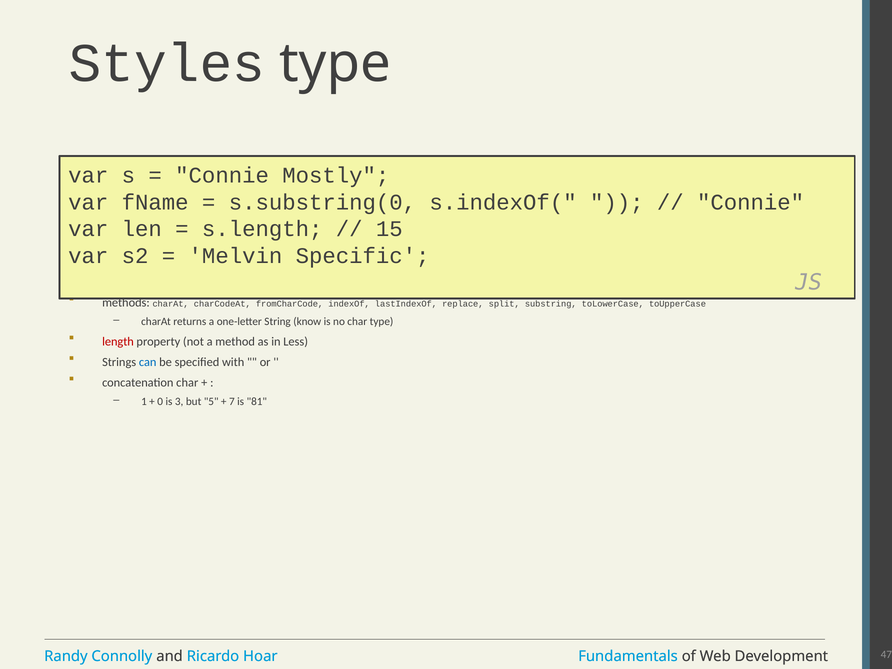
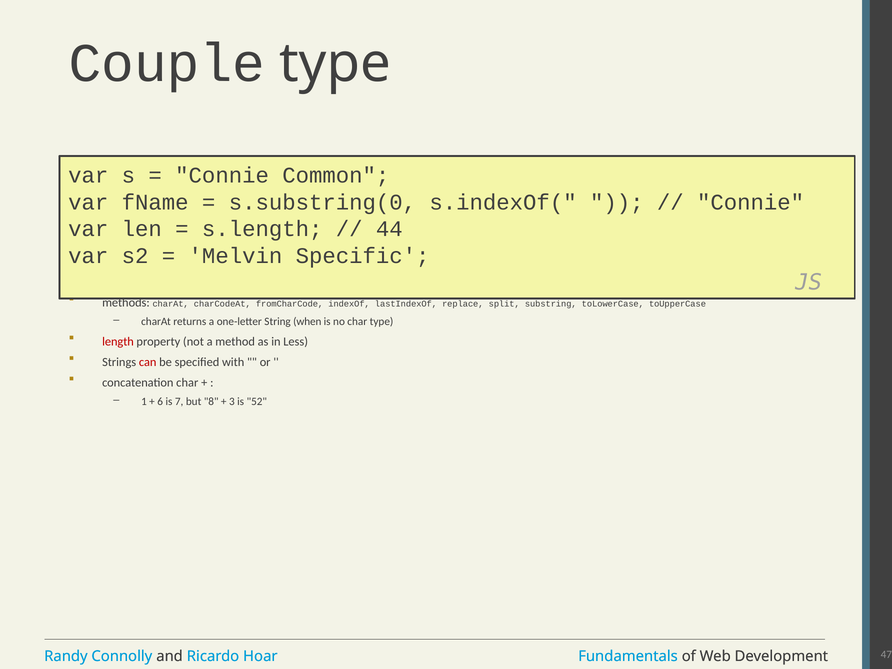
Styles: Styles -> Couple (167, 63)
Mostly: Mostly -> Common (336, 175)
15: 15 -> 44 (389, 229)
know: know -> when (307, 322)
can colour: blue -> red (148, 362)
0: 0 -> 6 (160, 401)
3: 3 -> 7 (179, 401)
5: 5 -> 8 (211, 401)
7: 7 -> 3 (232, 401)
81: 81 -> 52 (257, 401)
